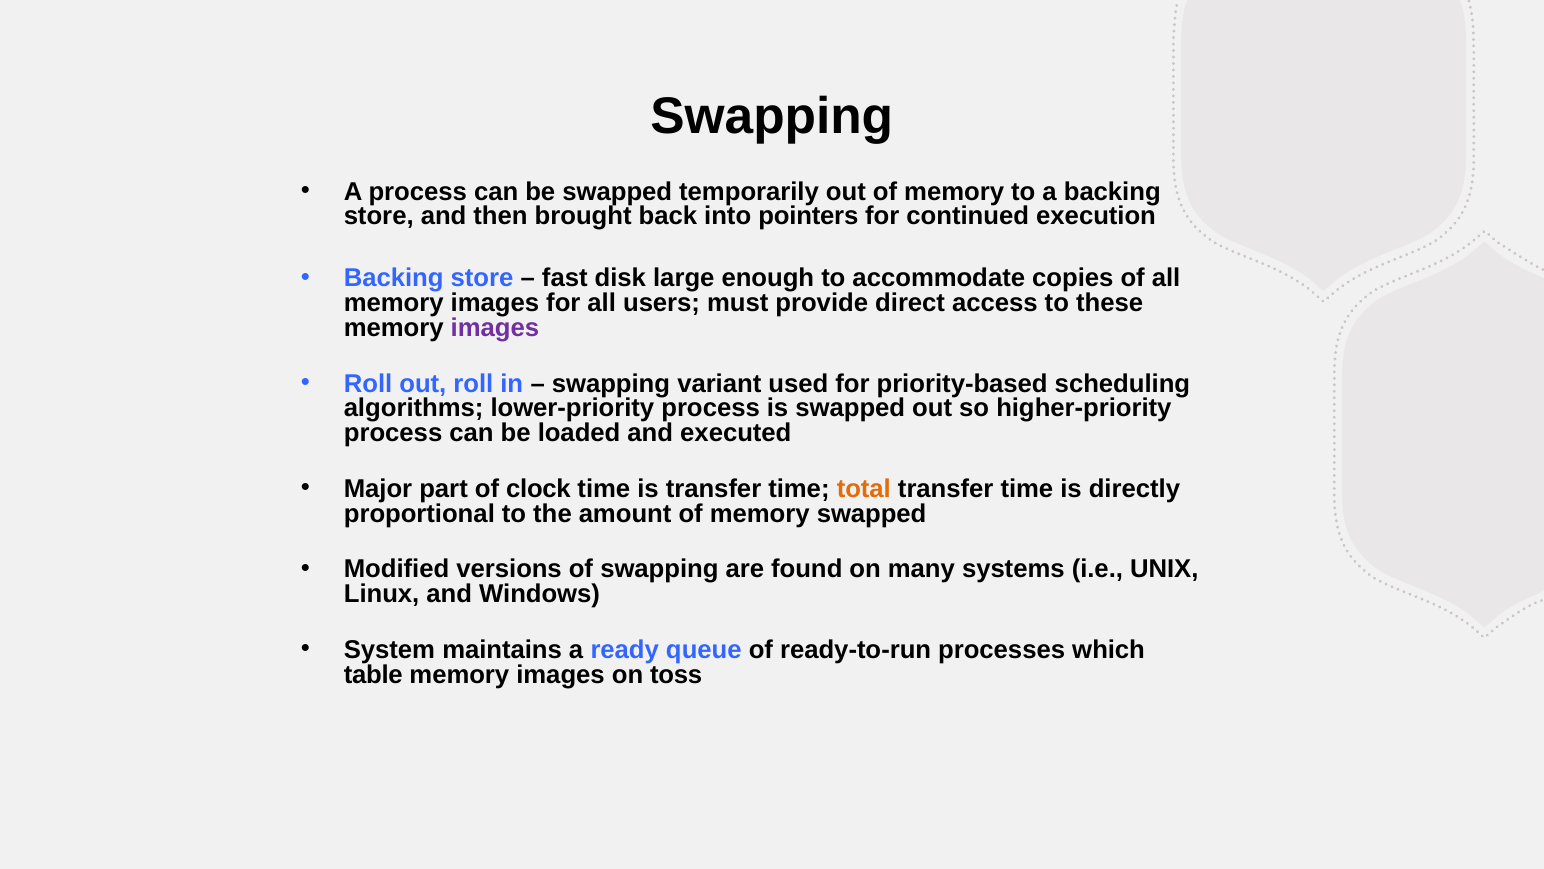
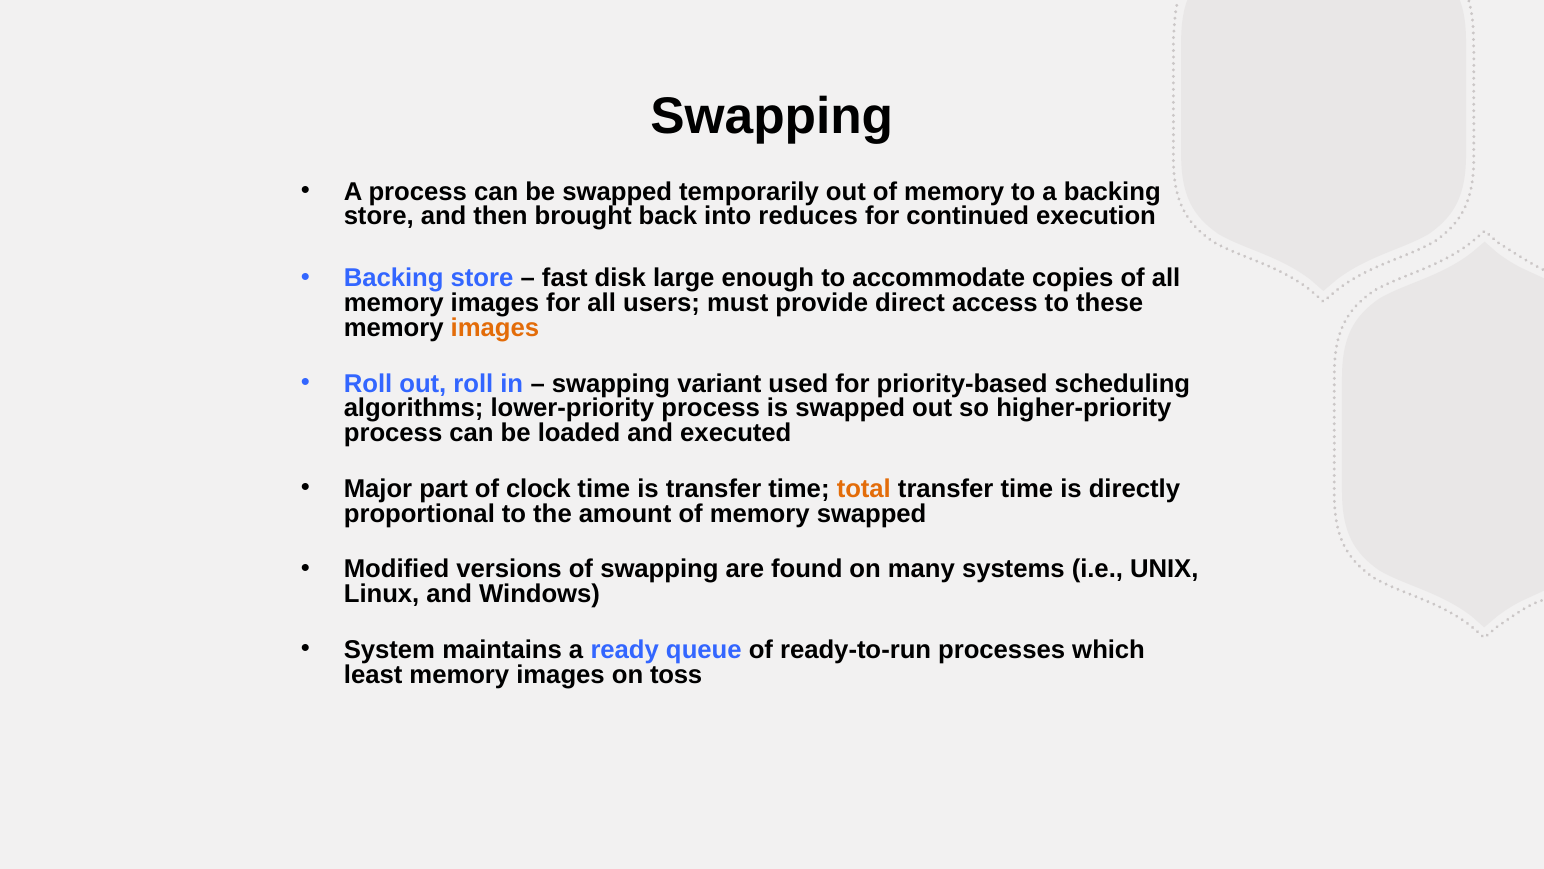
pointers: pointers -> reduces (808, 216)
images colour: purple -> orange (495, 328)
table: table -> least (373, 674)
